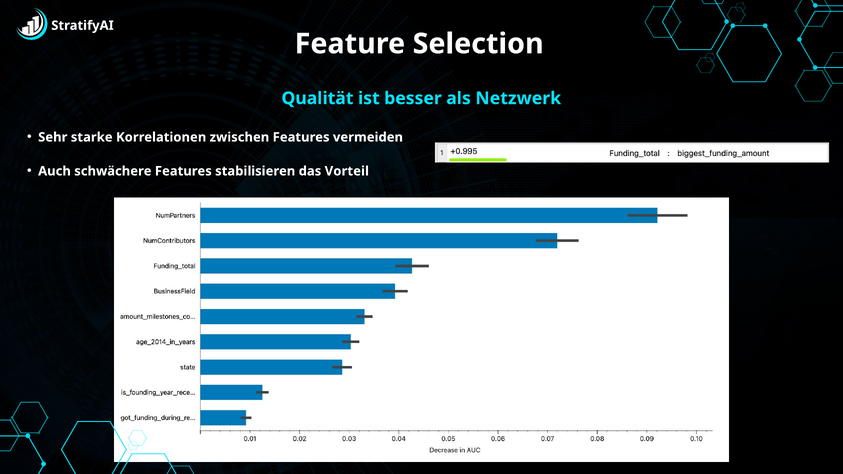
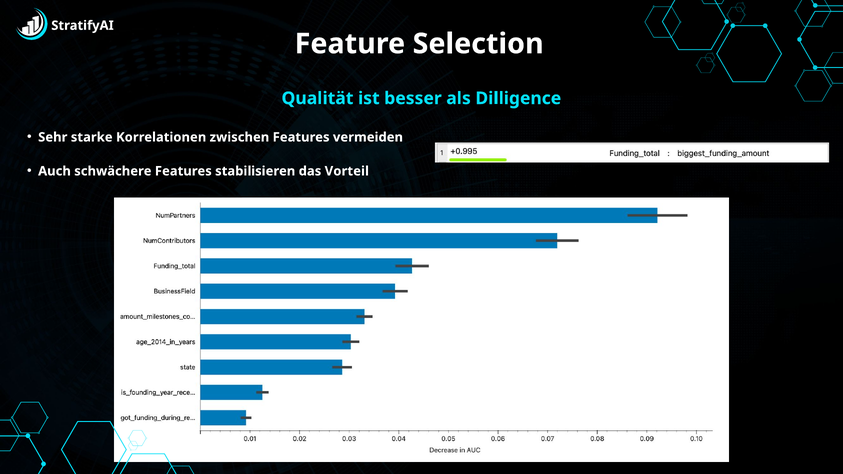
Netzwerk: Netzwerk -> Dilligence (518, 98)
